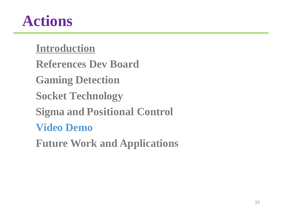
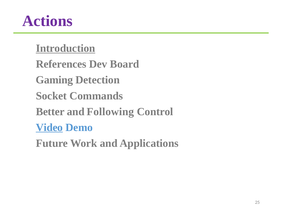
Technology: Technology -> Commands (96, 96)
Sigma: Sigma -> Better (50, 111)
Positional: Positional -> Following (110, 111)
Video underline: none -> present (49, 127)
